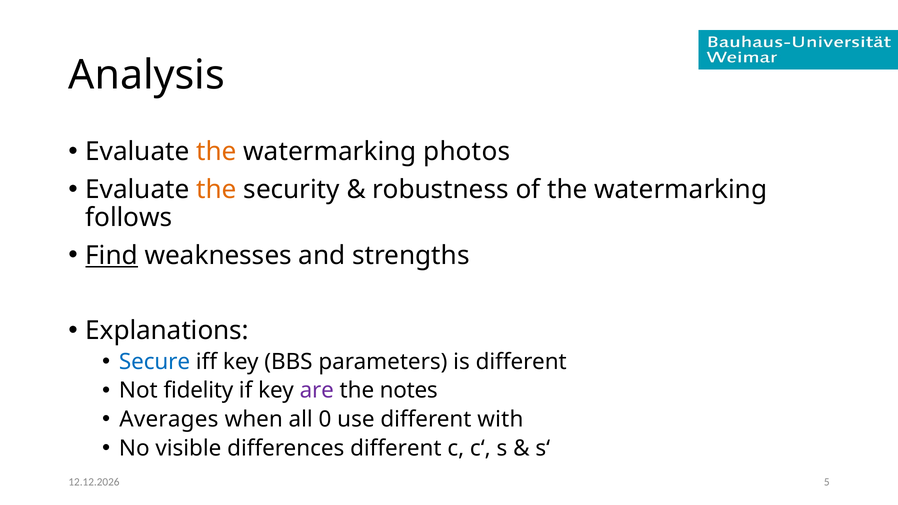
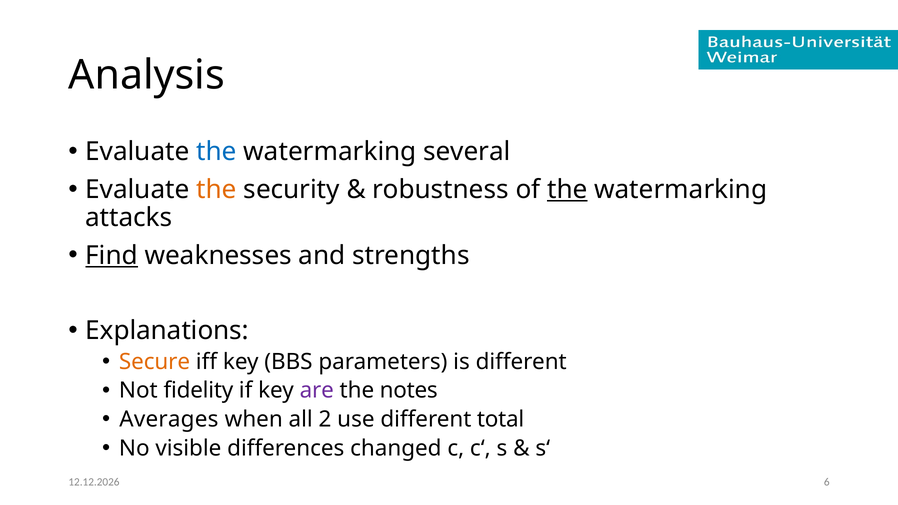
the colour: orange -> blue (217, 152)
photos: photos -> several (467, 152)
the underline: none -> present (567, 189)
follows: follows -> attacks (129, 218)
Secure colour: blue -> orange (155, 362)
0: 0 -> 2 (325, 419)
with: with -> total (501, 419)
differences different: different -> changed (396, 448)
5: 5 -> 6 (827, 482)
